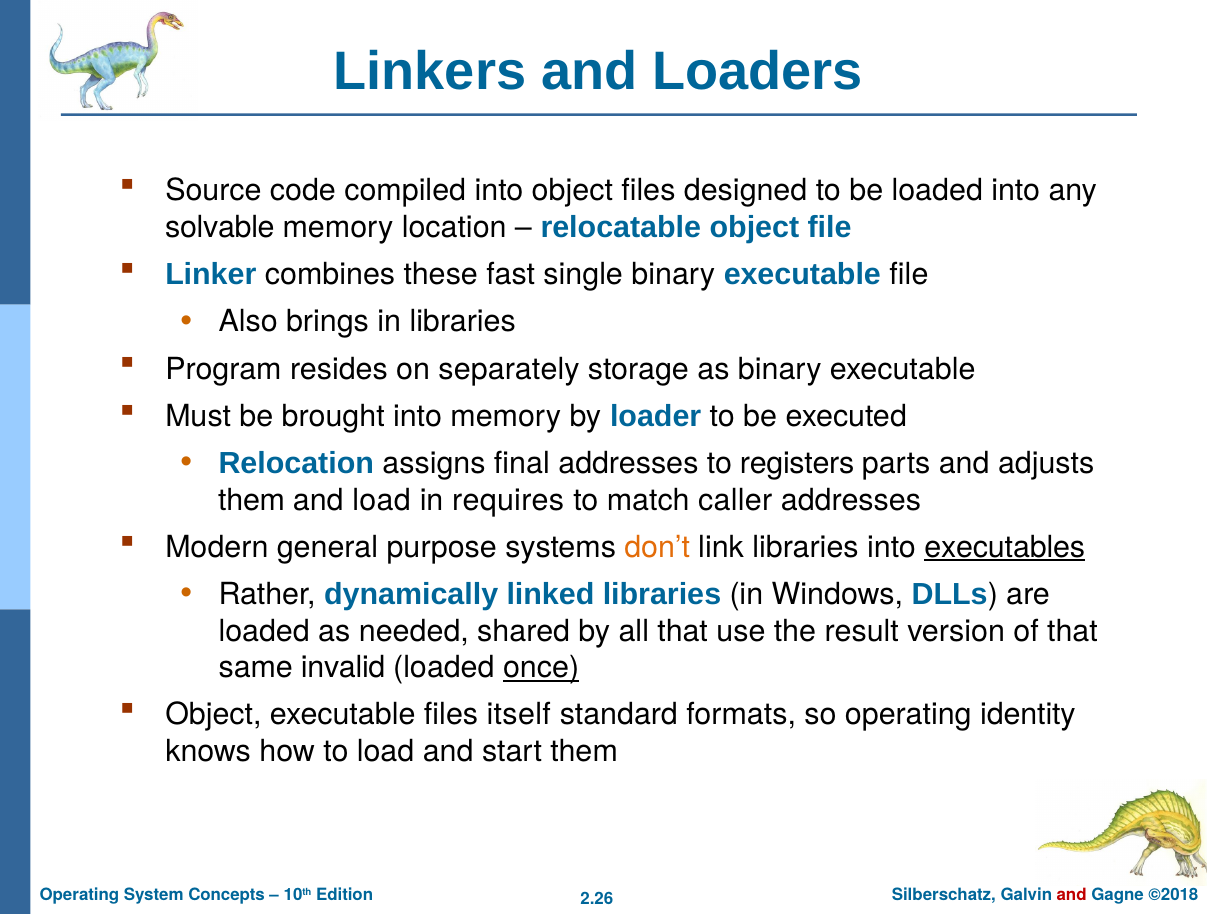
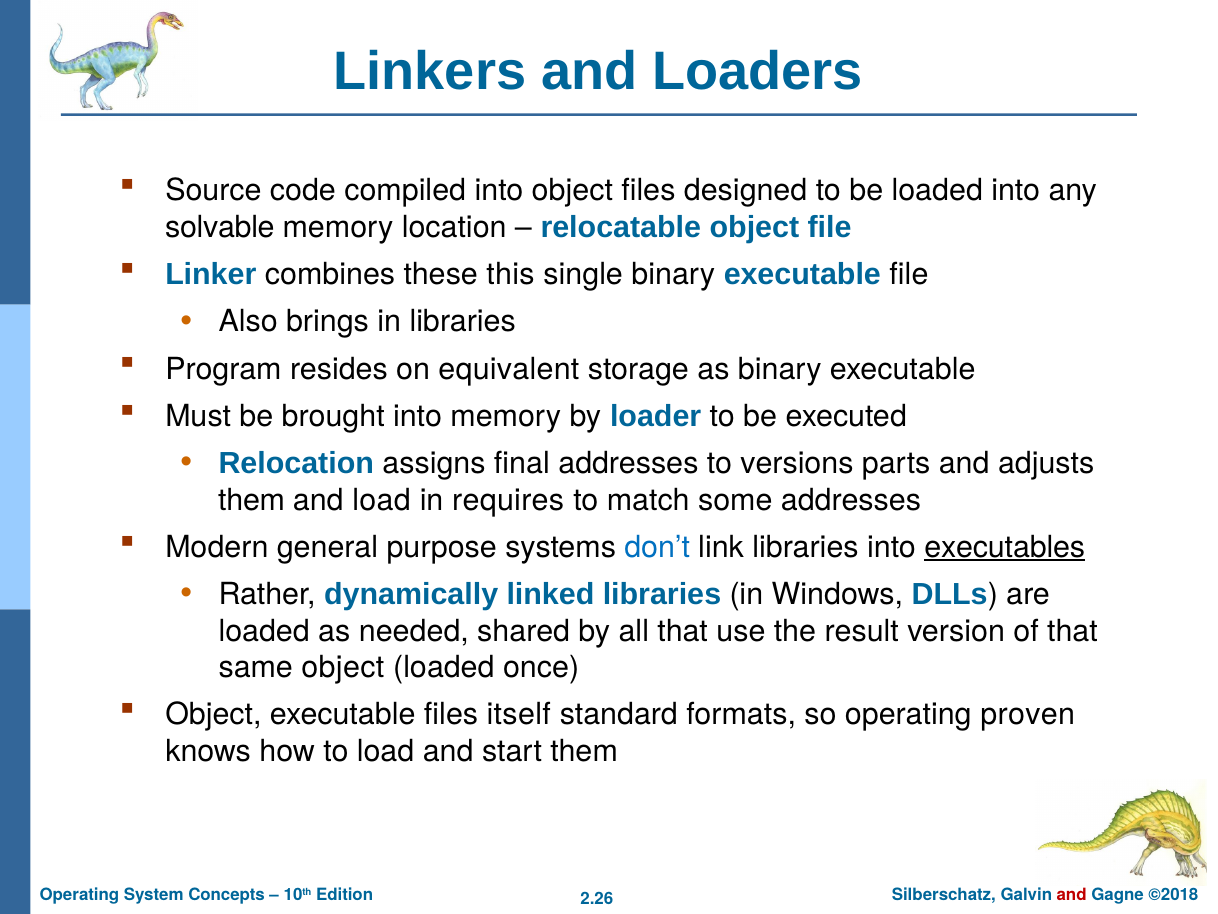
fast: fast -> this (511, 275)
separately: separately -> equivalent (509, 369)
registers: registers -> versions (797, 463)
caller: caller -> some (735, 500)
don’t colour: orange -> blue (657, 547)
same invalid: invalid -> object (343, 667)
once underline: present -> none (541, 667)
identity: identity -> proven (1028, 714)
